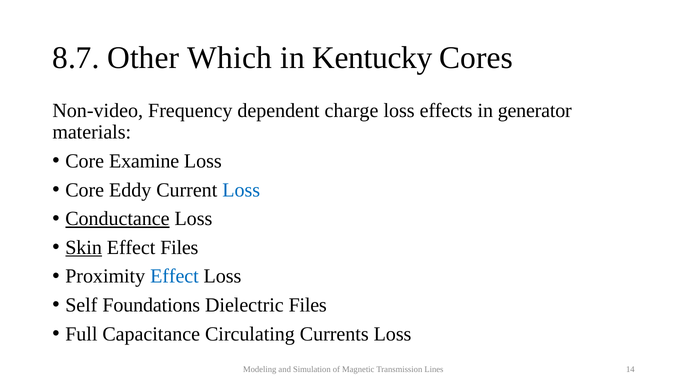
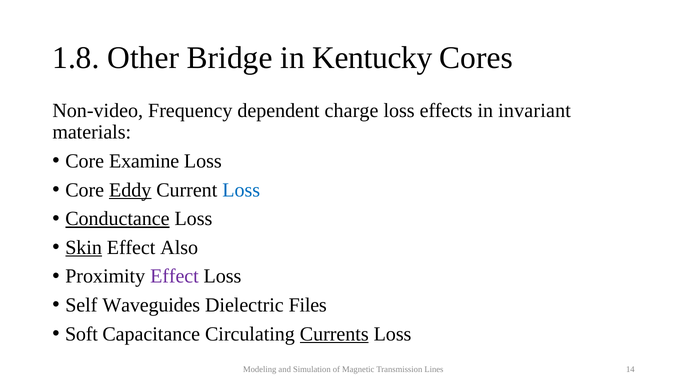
8.7: 8.7 -> 1.8 (76, 58)
Which: Which -> Bridge (230, 58)
generator: generator -> invariant (535, 110)
Eddy underline: none -> present (130, 190)
Effect Files: Files -> Also (179, 247)
Effect colour: blue -> purple (174, 276)
Foundations: Foundations -> Waveguides (151, 305)
Full: Full -> Soft (81, 333)
Currents underline: none -> present (334, 333)
